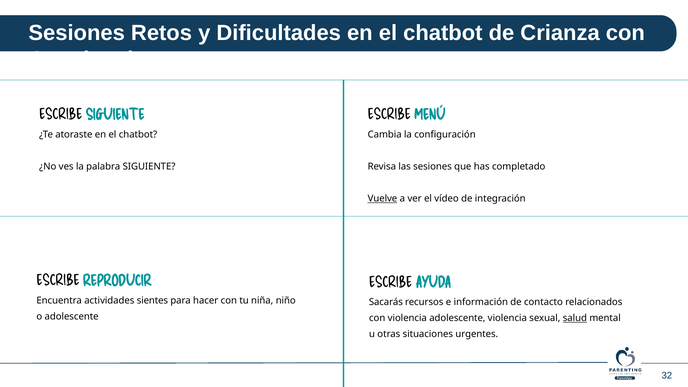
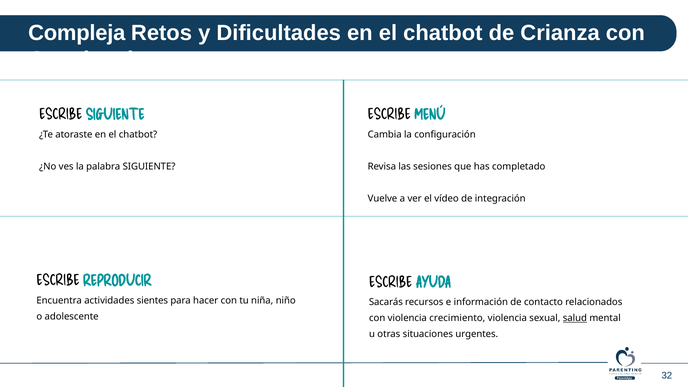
Sesiones: Sesiones -> Compleja (77, 33)
Vuelve underline: present -> none (382, 199)
violencia adolescente: adolescente -> crecimiento (457, 318)
